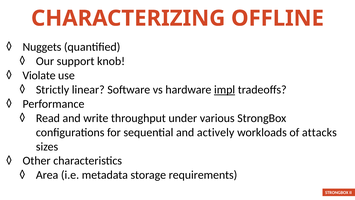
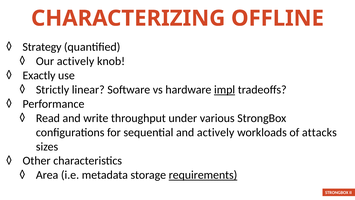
Nuggets: Nuggets -> Strategy (42, 47)
Our support: support -> actively (76, 61)
Violate: Violate -> Exactly (39, 75)
requirements underline: none -> present (203, 175)
